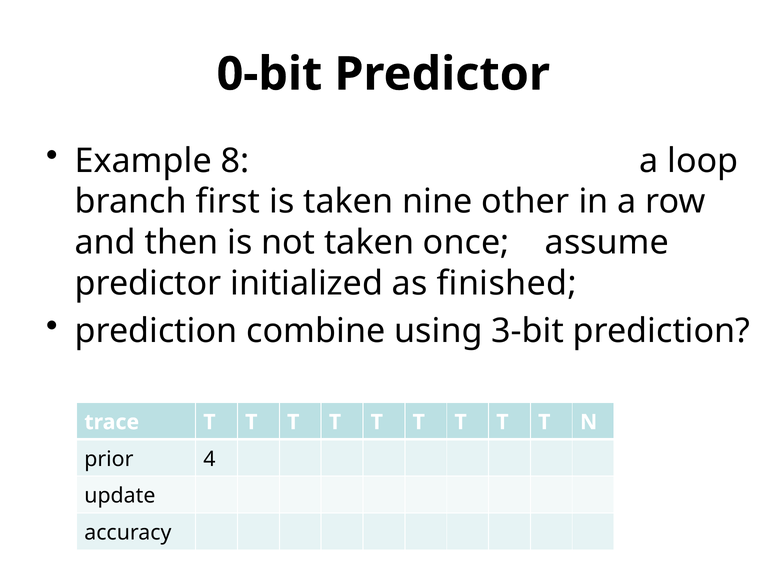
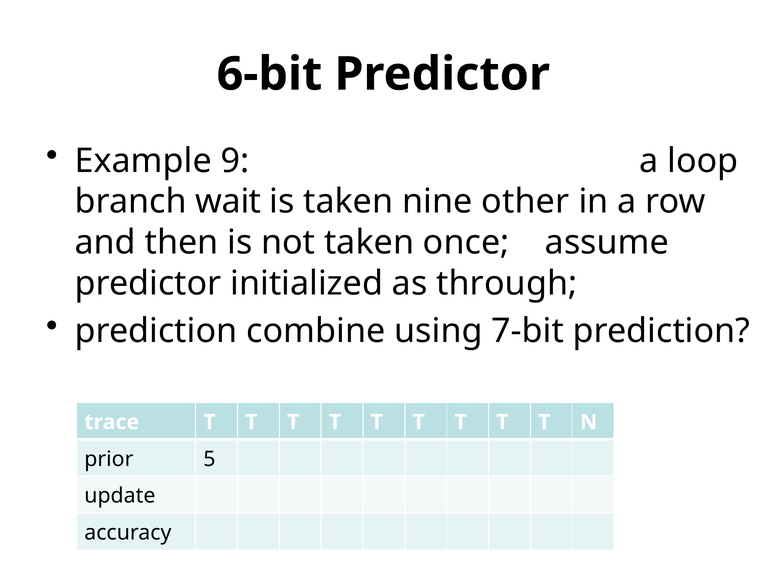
0-bit: 0-bit -> 6-bit (269, 74)
8: 8 -> 9 (235, 161)
first: first -> wait (228, 202)
finished: finished -> through (507, 284)
3-bit: 3-bit -> 7-bit (528, 331)
4: 4 -> 5 (209, 459)
